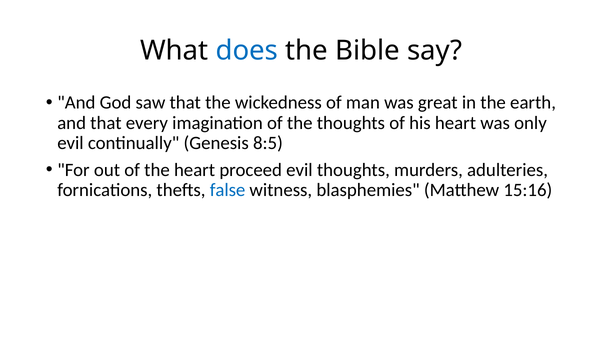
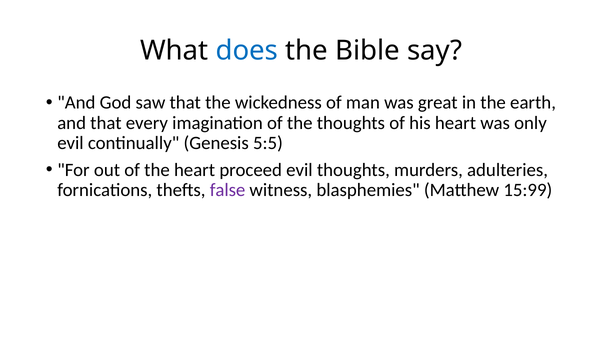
8:5: 8:5 -> 5:5 (268, 143)
false colour: blue -> purple (228, 190)
15:16: 15:16 -> 15:99 (528, 190)
